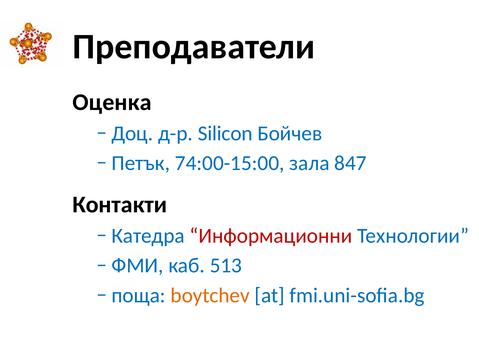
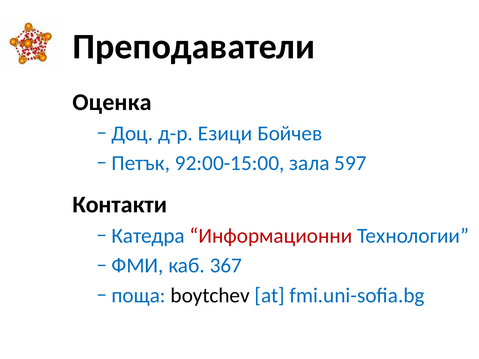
Silicon: Silicon -> Езици (225, 133)
74:00-15:00: 74:00-15:00 -> 92:00-15:00 (230, 163)
847: 847 -> 597 (351, 163)
513: 513 -> 367 (226, 266)
boytchev colour: orange -> black (210, 296)
